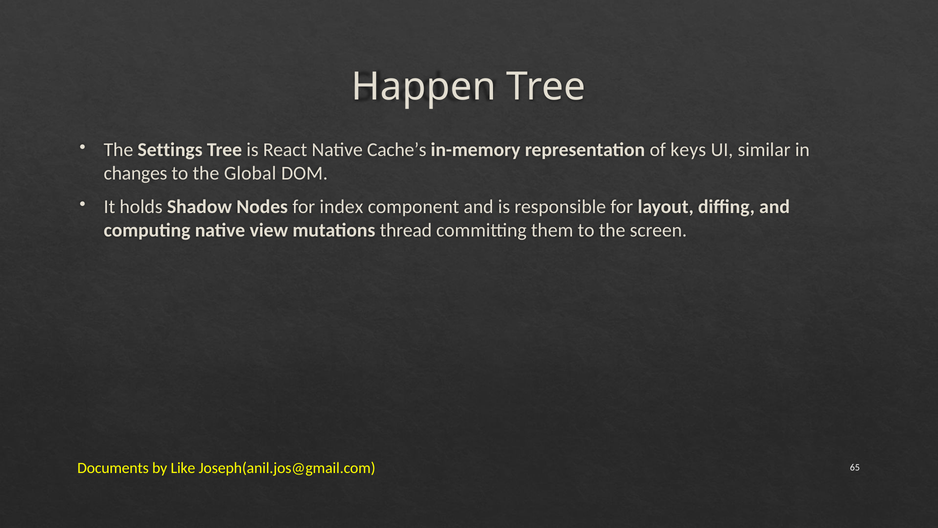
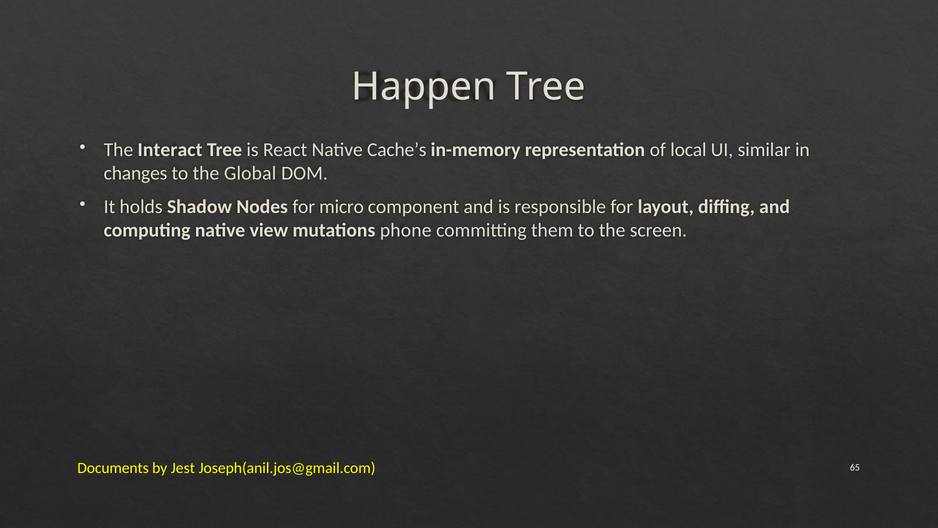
Settings: Settings -> Interact (170, 150)
keys: keys -> local (688, 150)
index: index -> micro (342, 207)
thread: thread -> phone (406, 230)
Like: Like -> Jest (183, 468)
